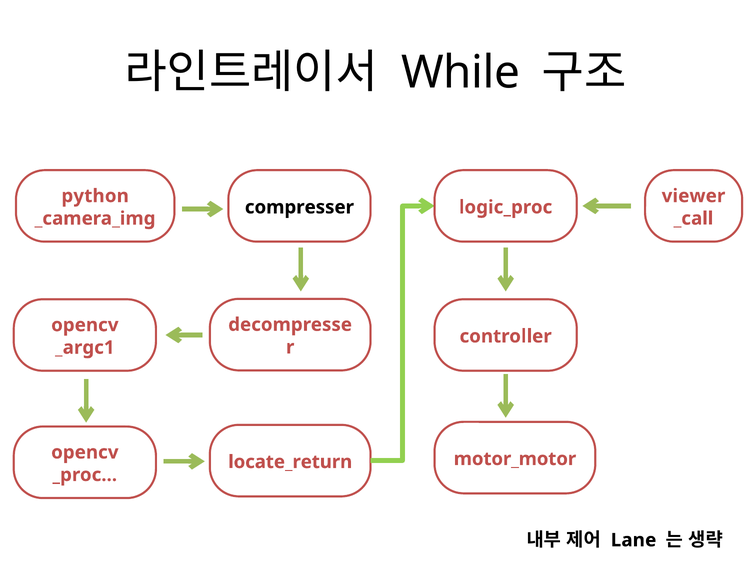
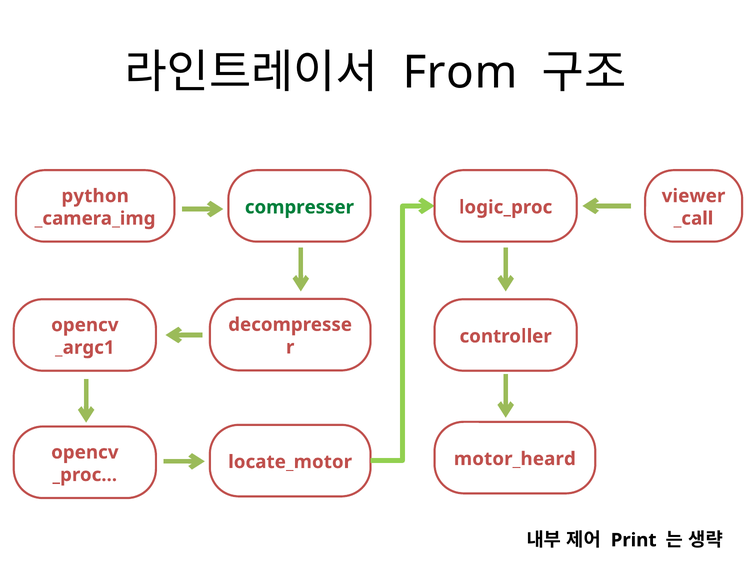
While: While -> From (460, 73)
compresser colour: black -> green (299, 207)
motor_motor: motor_motor -> motor_heard (515, 459)
locate_return: locate_return -> locate_motor (290, 462)
Lane: Lane -> Print (634, 540)
